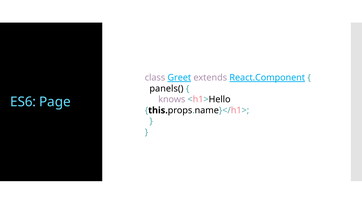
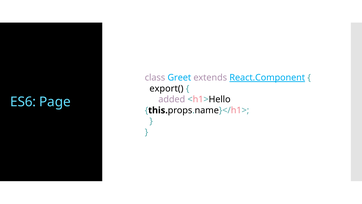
Greet underline: present -> none (179, 78)
panels(: panels( -> export( (166, 88)
knows: knows -> added (172, 99)
